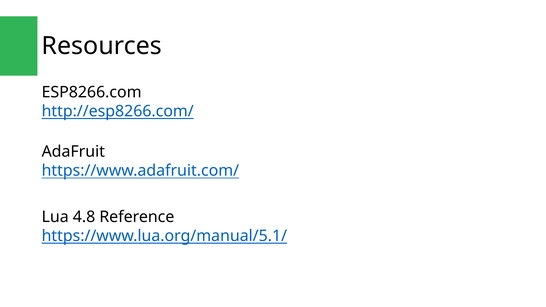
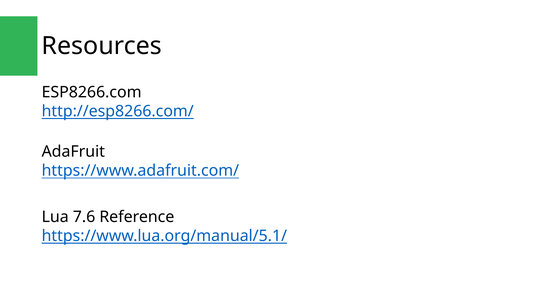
4.8: 4.8 -> 7.6 (84, 217)
